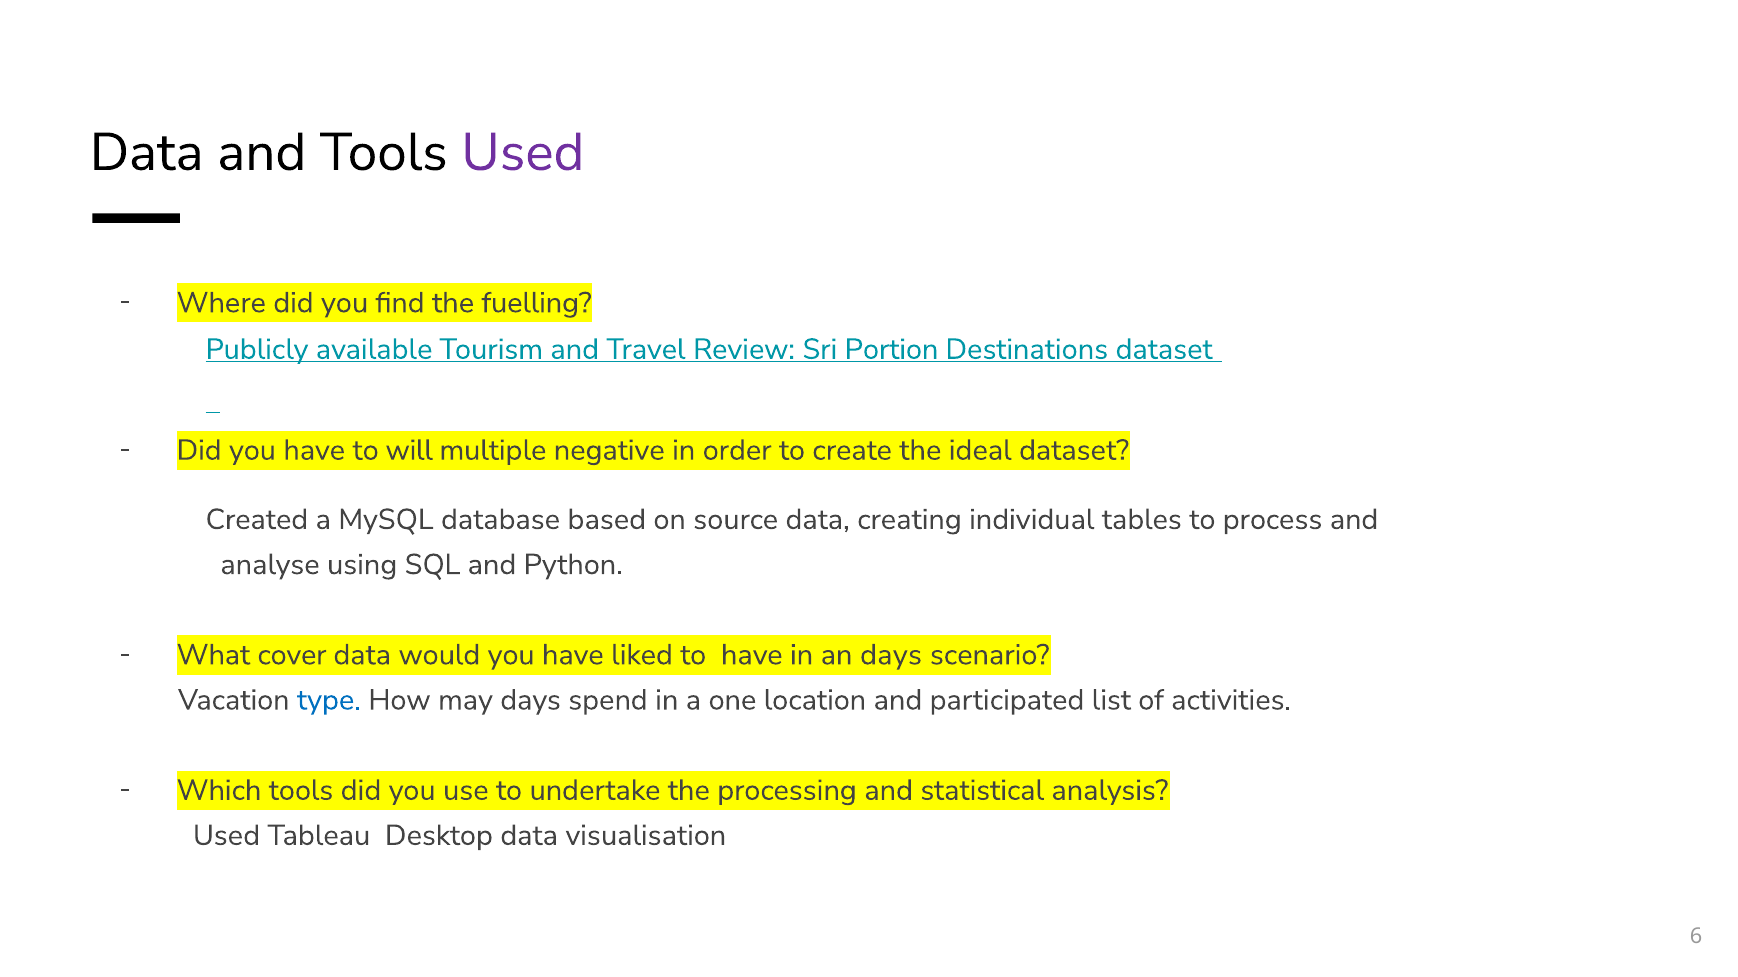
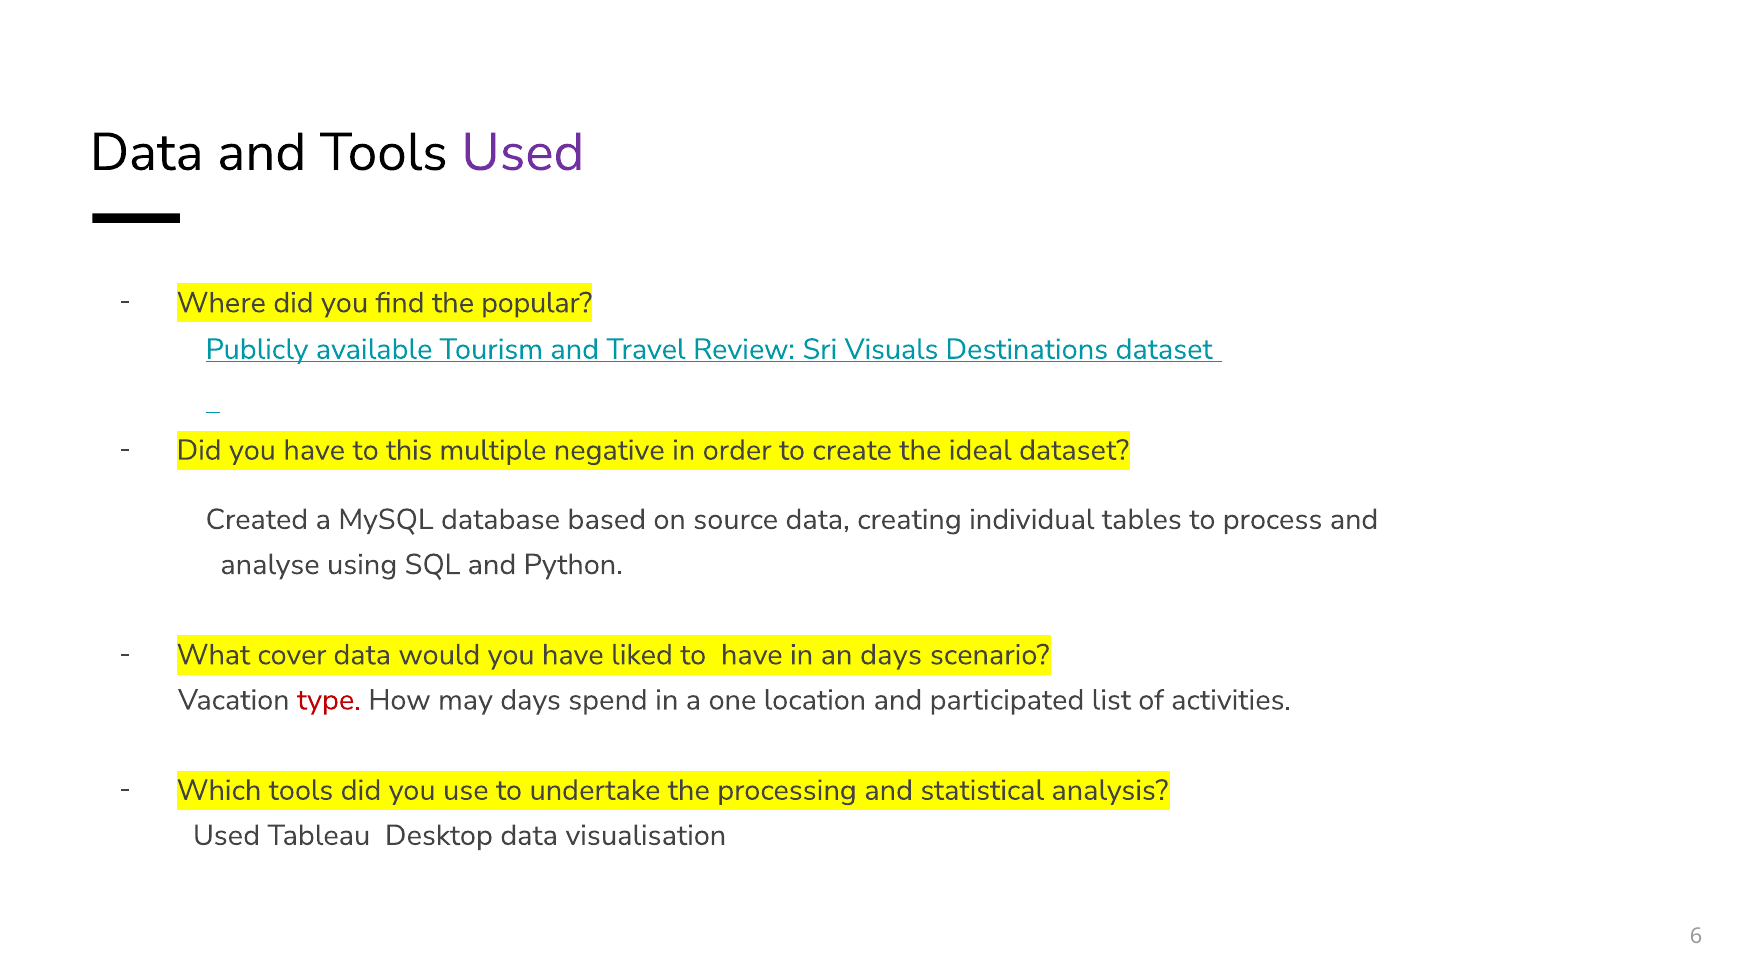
fuelling: fuelling -> popular (537, 303)
Portion: Portion -> Visuals (892, 349)
will: will -> this (409, 450)
type colour: blue -> red (329, 700)
